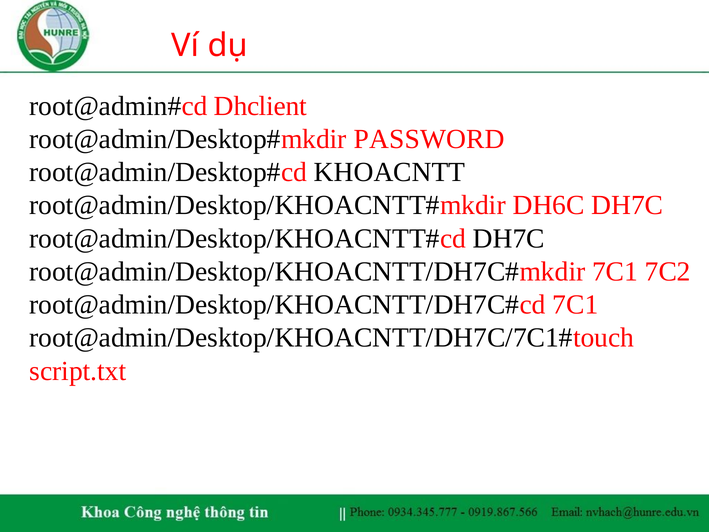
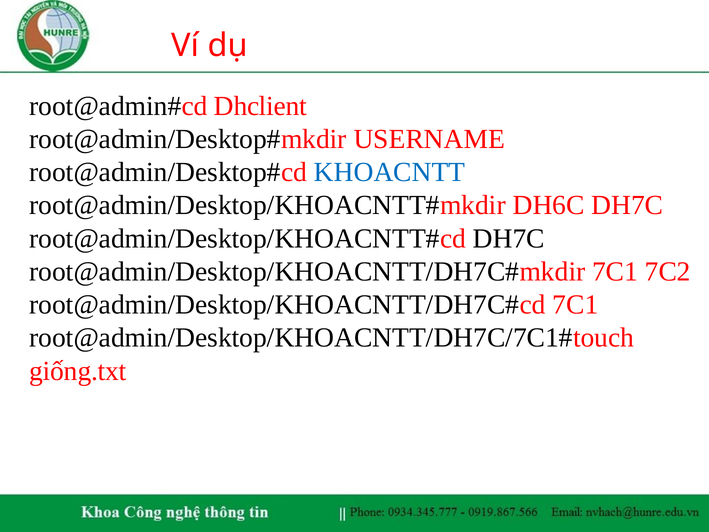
PASSWORD: PASSWORD -> USERNAME (429, 139)
KHOACNTT colour: black -> blue (390, 172)
script.txt: script.txt -> giống.txt (78, 371)
